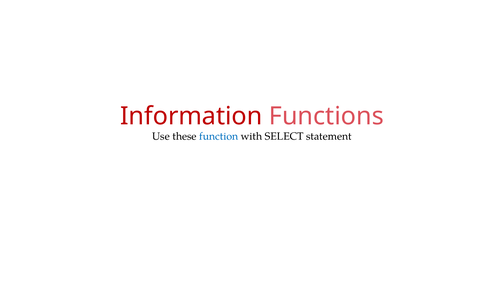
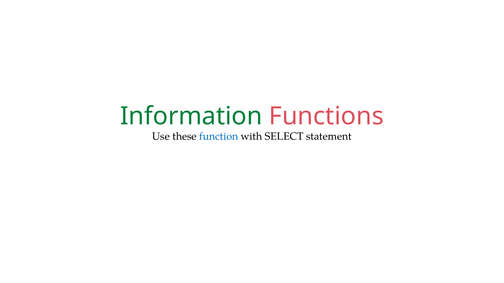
Information colour: red -> green (191, 116)
